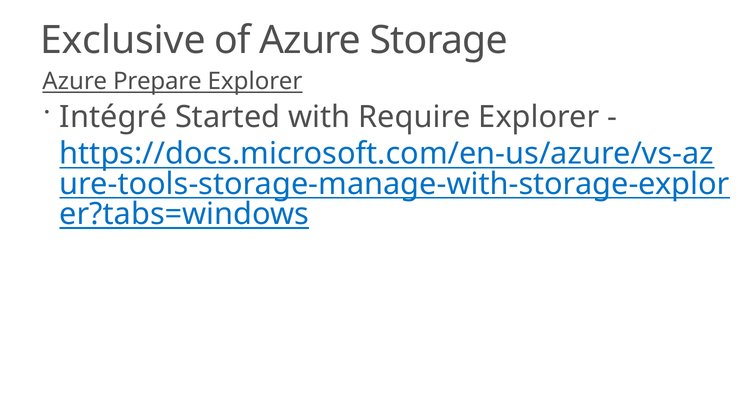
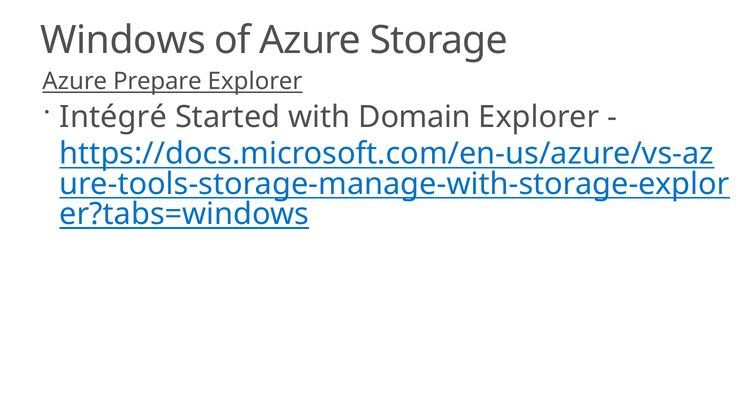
Exclusive: Exclusive -> Windows (123, 40)
Require: Require -> Domain (415, 117)
